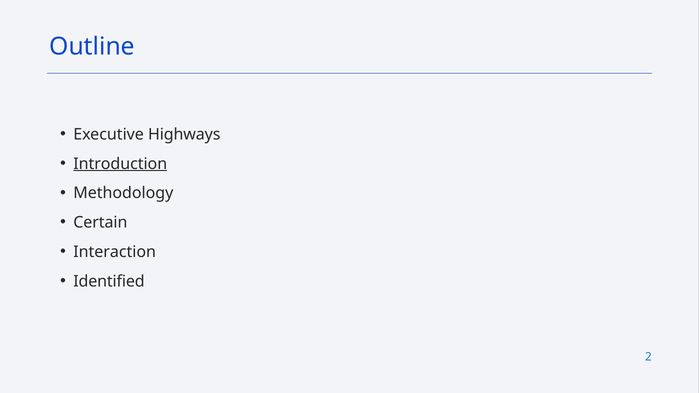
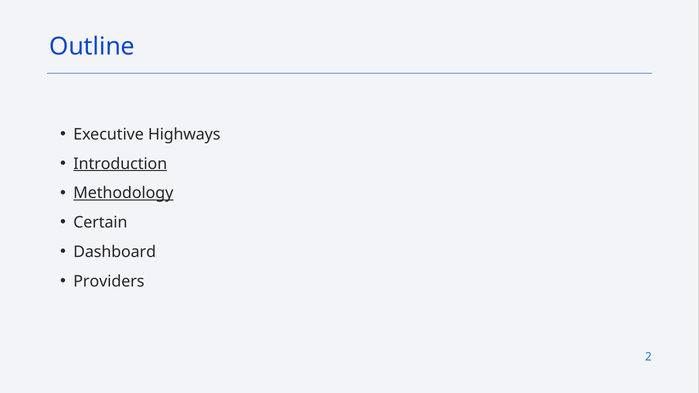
Methodology underline: none -> present (123, 193)
Interaction: Interaction -> Dashboard (115, 252)
Identified: Identified -> Providers (109, 281)
